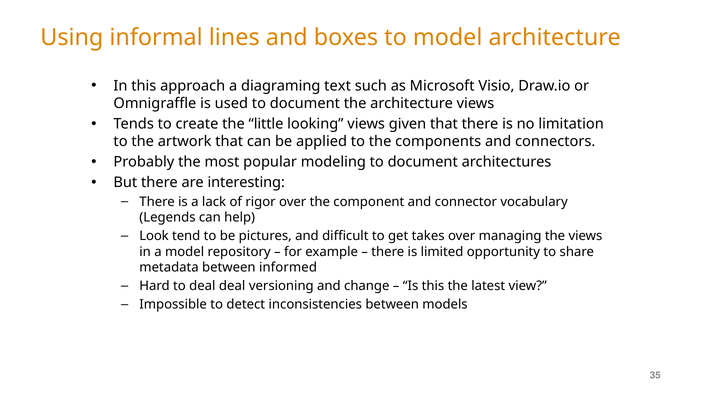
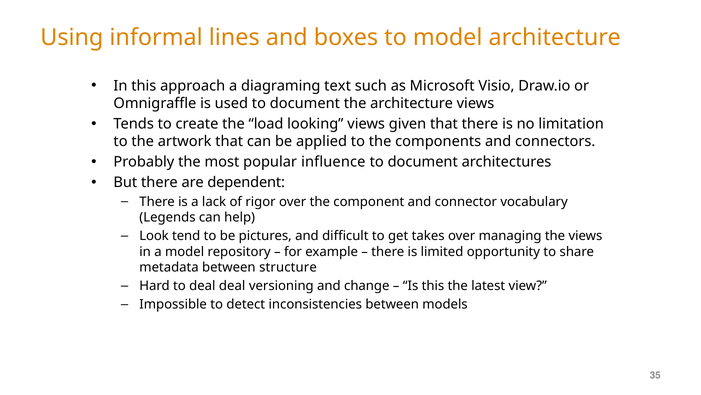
little: little -> load (266, 124)
modeling: modeling -> influence (333, 162)
interesting: interesting -> dependent (246, 182)
informed: informed -> structure (288, 267)
